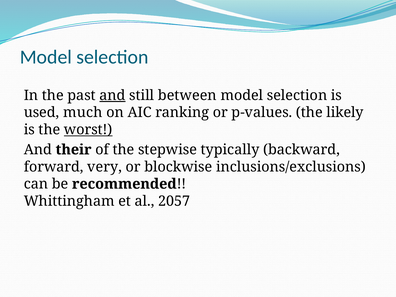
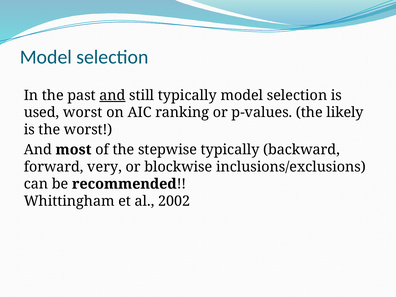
still between: between -> typically (187, 95)
used much: much -> worst (83, 113)
worst underline: present -> none (88, 130)
their: their -> most (74, 150)
2057: 2057 -> 2002 (174, 201)
